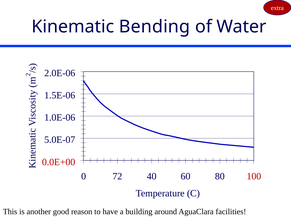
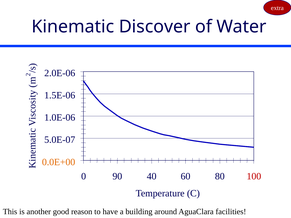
Bending: Bending -> Discover (155, 27)
0.0E+00 colour: red -> orange (59, 162)
72: 72 -> 90 (117, 177)
